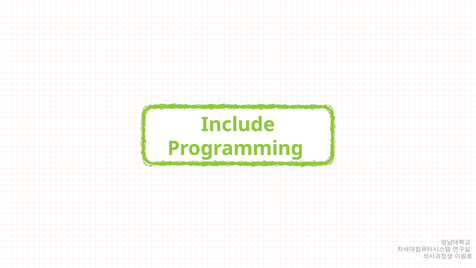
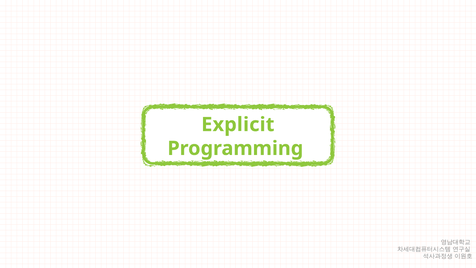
Include: Include -> Explicit (238, 124)
